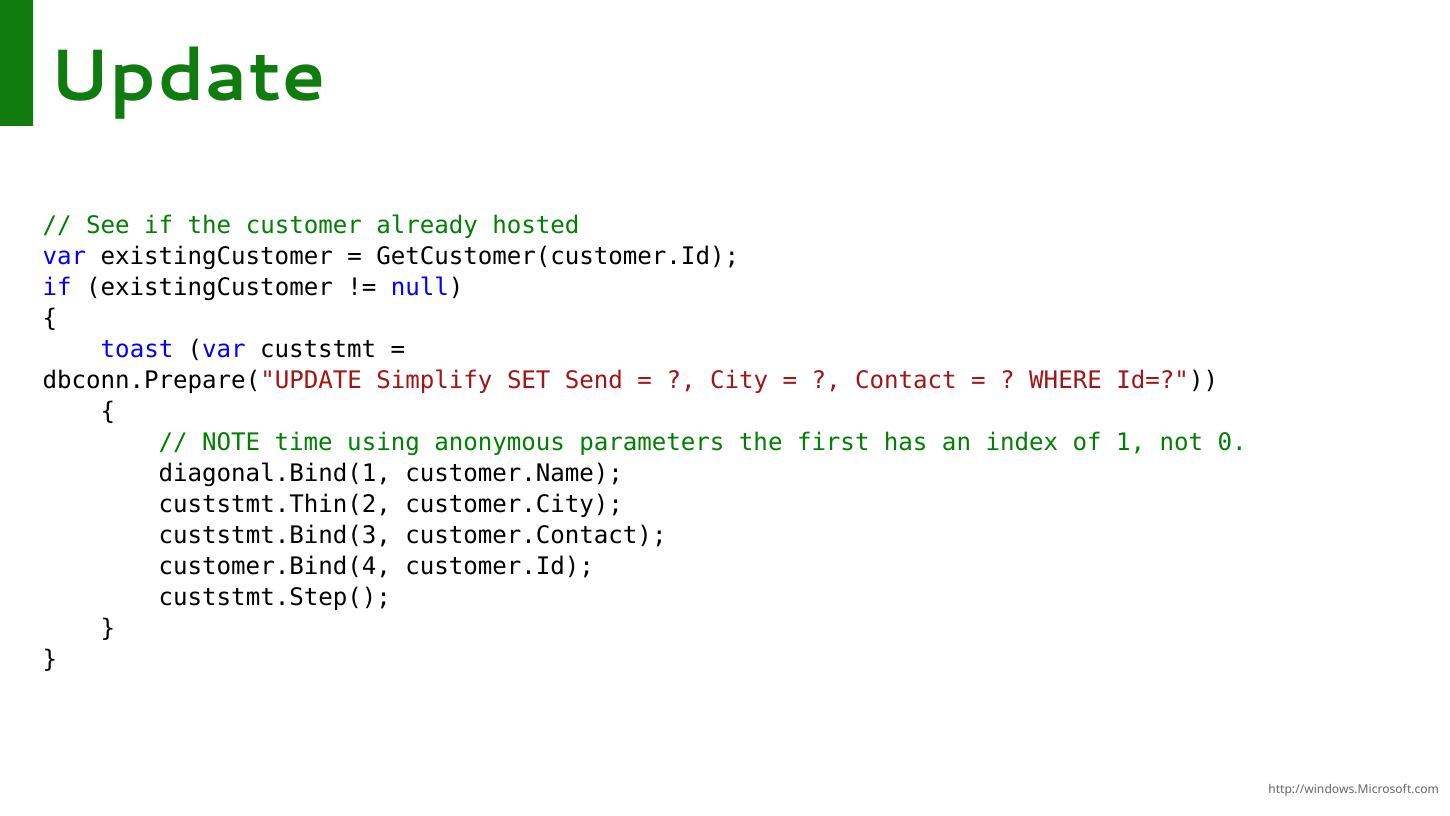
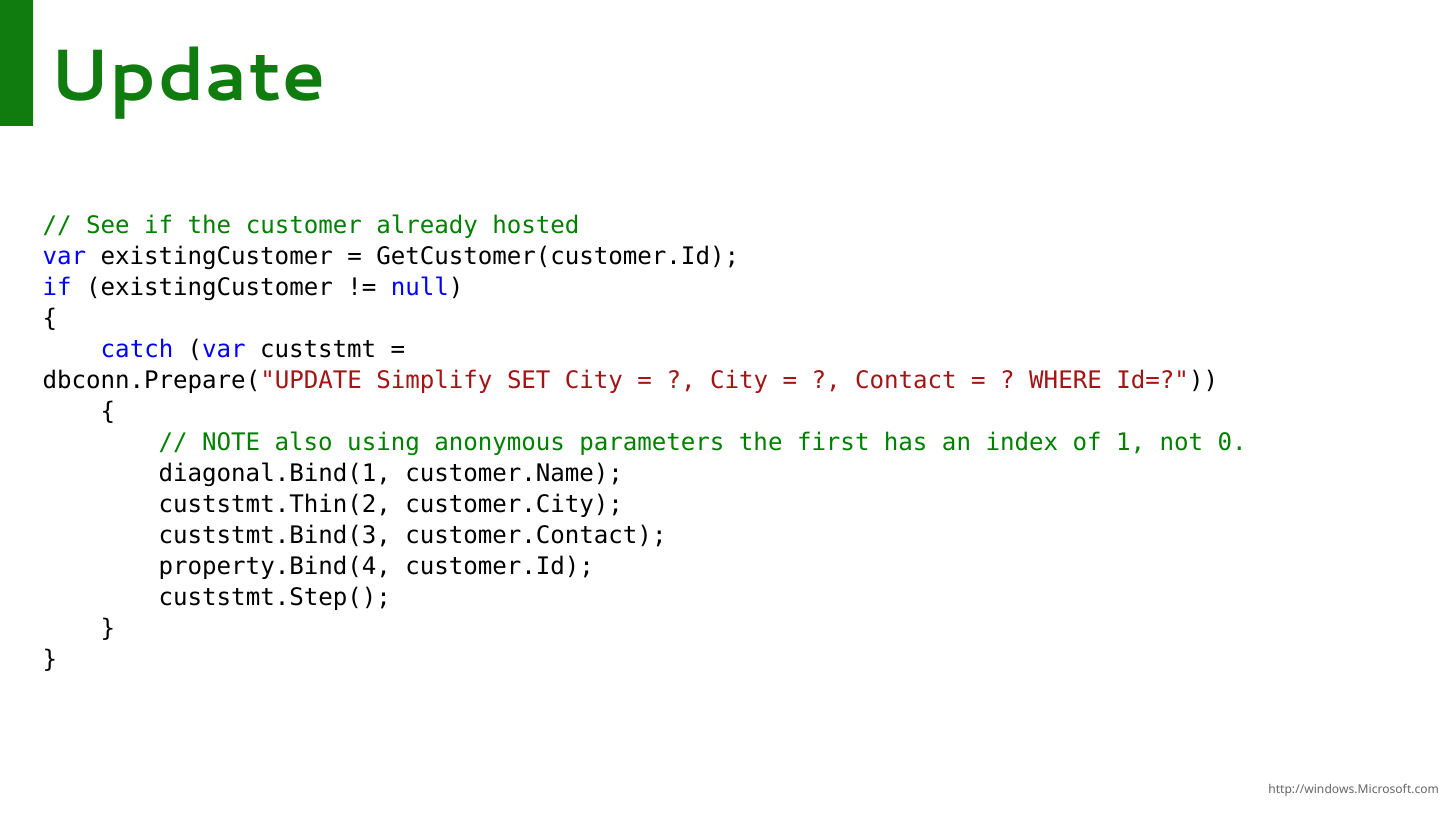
toast: toast -> catch (137, 349)
SET Send: Send -> City (594, 380)
time: time -> also (304, 442)
customer.Bind(4: customer.Bind(4 -> property.Bind(4 (275, 566)
